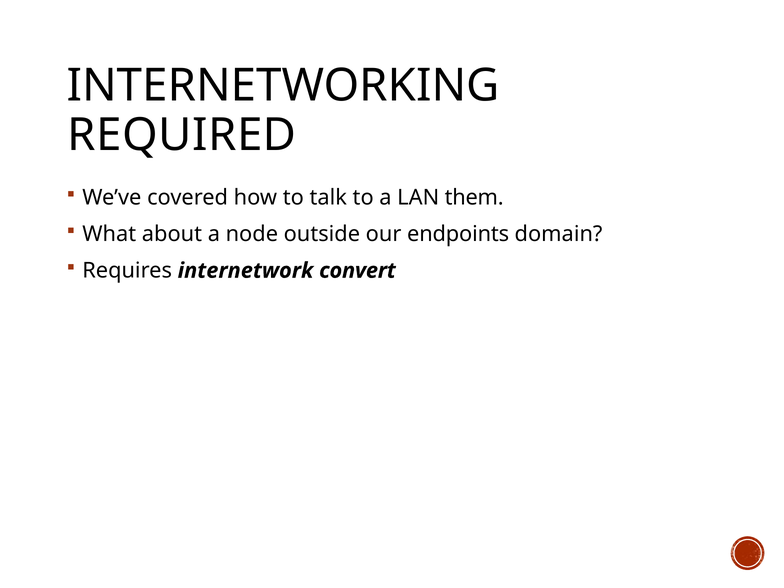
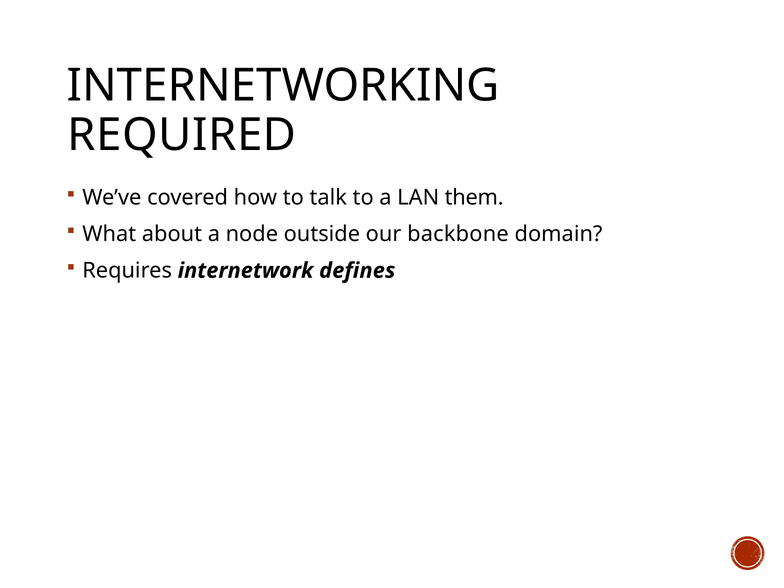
endpoints: endpoints -> backbone (458, 234)
convert: convert -> defines (357, 271)
